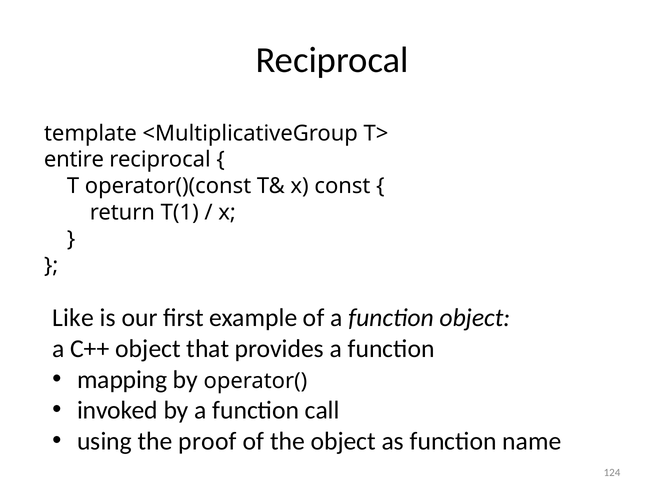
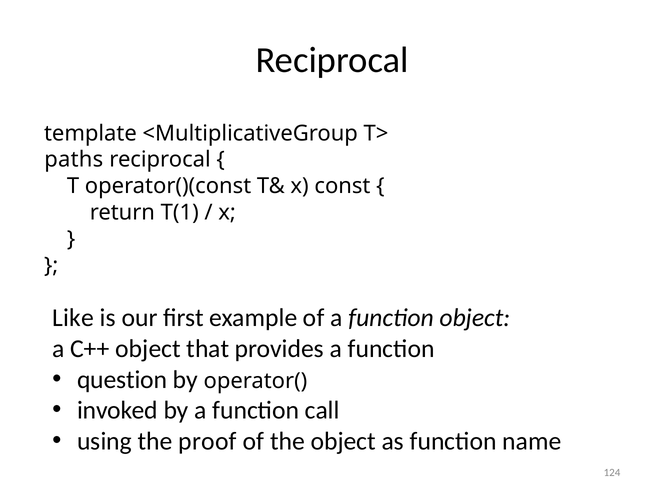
entire: entire -> paths (74, 160)
mapping: mapping -> question (122, 380)
